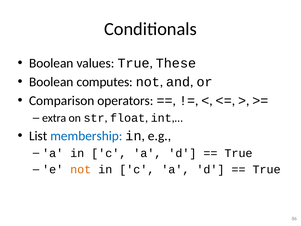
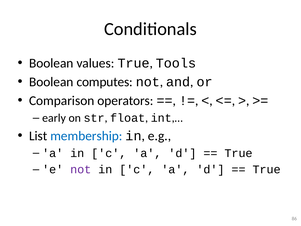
These: These -> Tools (176, 63)
extra: extra -> early (54, 118)
not colour: orange -> purple (81, 169)
